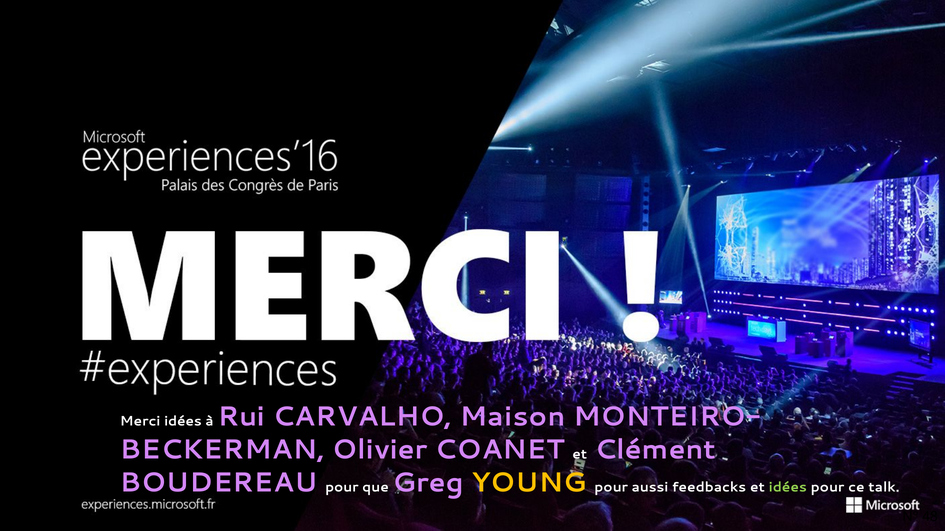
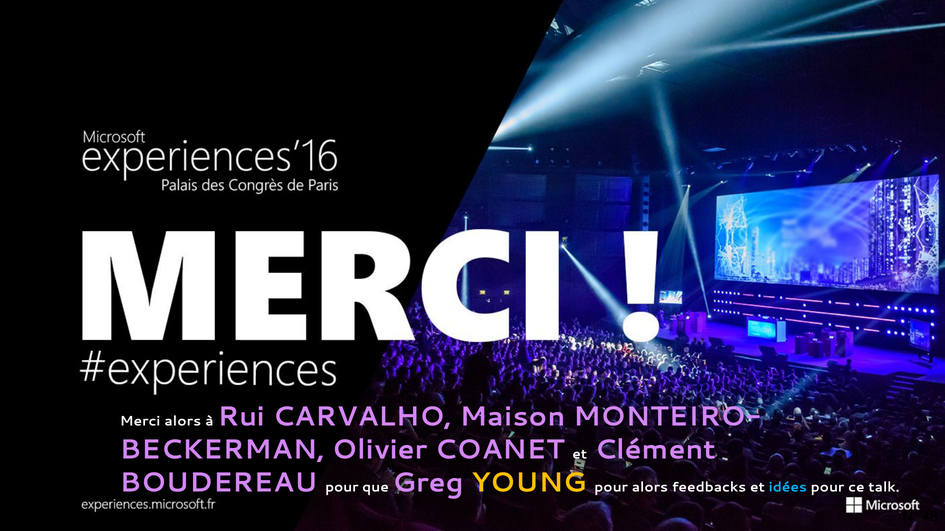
Merci idées: idées -> alors (183, 422)
pour aussi: aussi -> alors (650, 488)
idées colour: light green -> light blue (788, 488)
